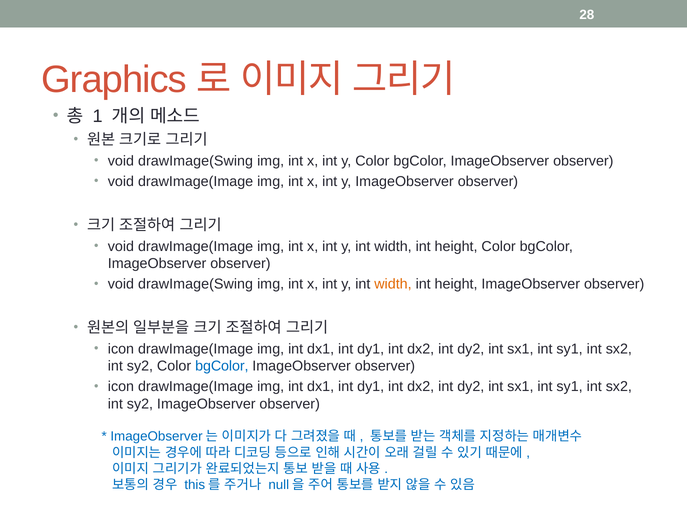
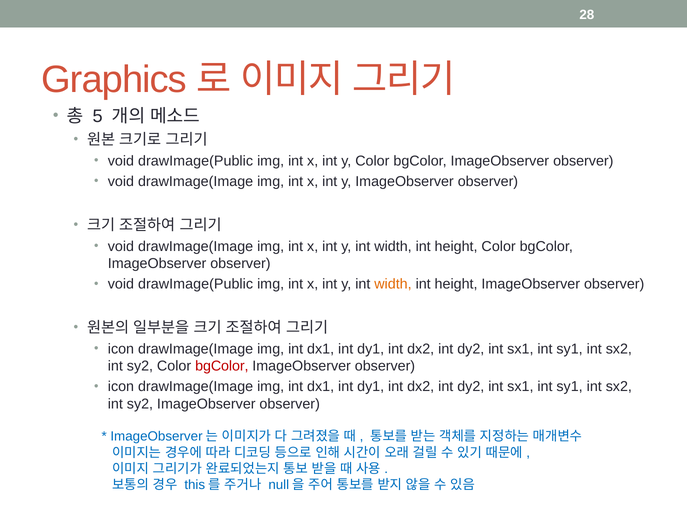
1: 1 -> 5 (98, 116)
drawImage(Swing: drawImage(Swing -> drawImage(Public (196, 161)
drawImage(Swing: drawImage(Swing -> drawImage(Public (196, 284)
bgColor colour: blue -> red (222, 366)
